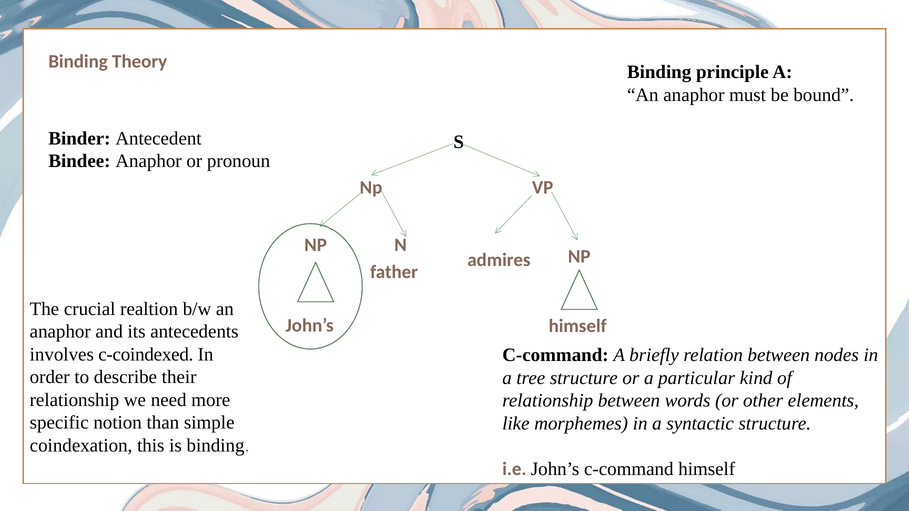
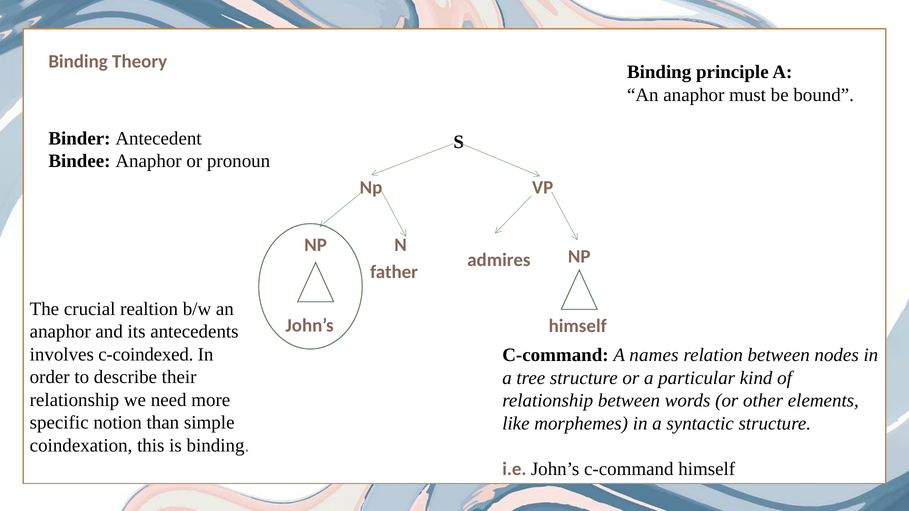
A briefly: briefly -> names (654, 355)
